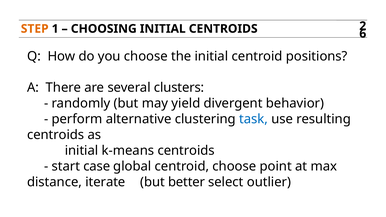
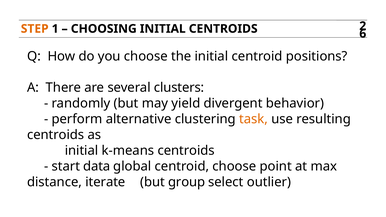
task colour: blue -> orange (254, 119)
case: case -> data (97, 166)
better: better -> group (187, 182)
